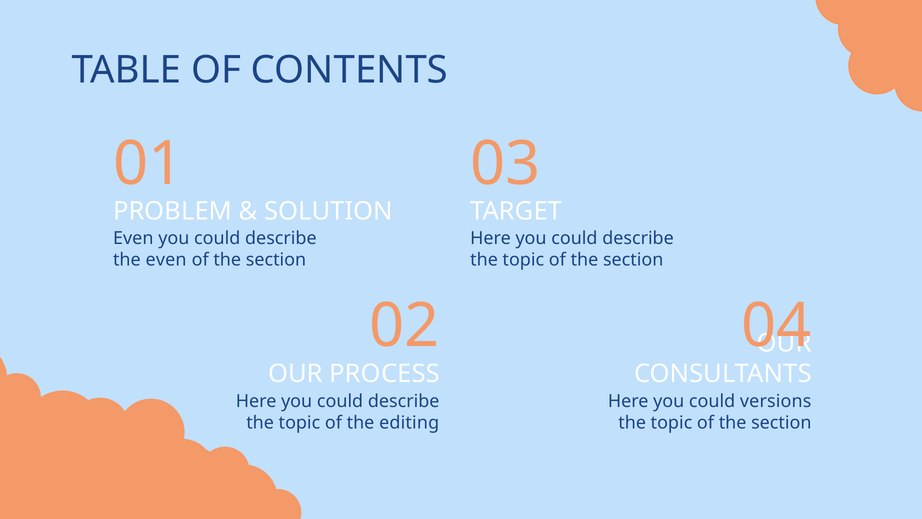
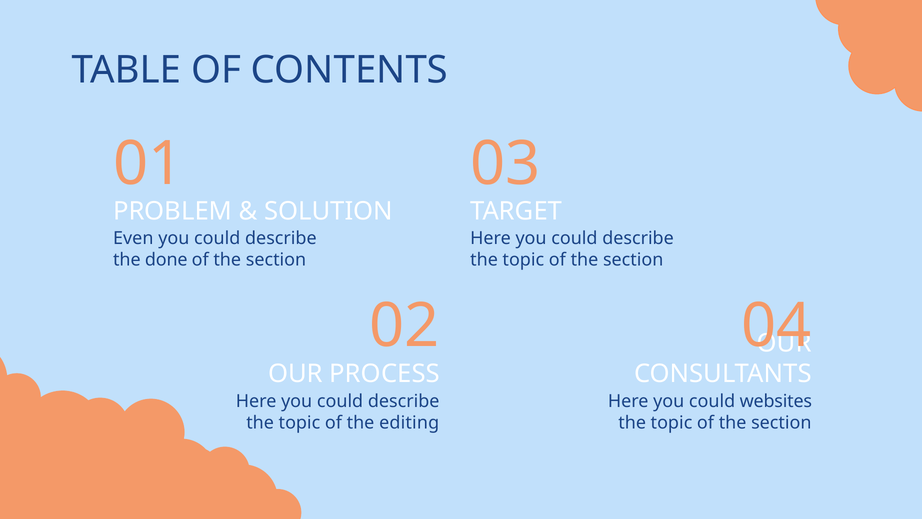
the even: even -> done (166, 260)
versions: versions -> websites (776, 401)
